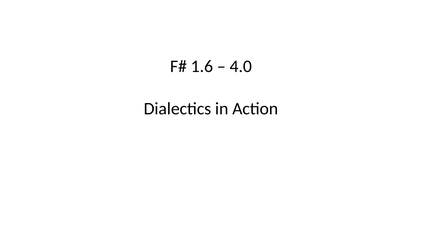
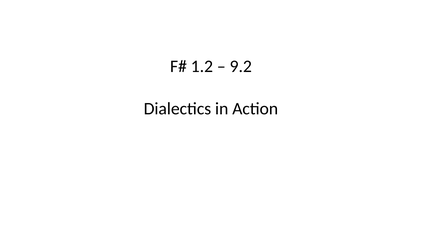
1.6: 1.6 -> 1.2 (202, 67)
4.0: 4.0 -> 9.2 (241, 67)
